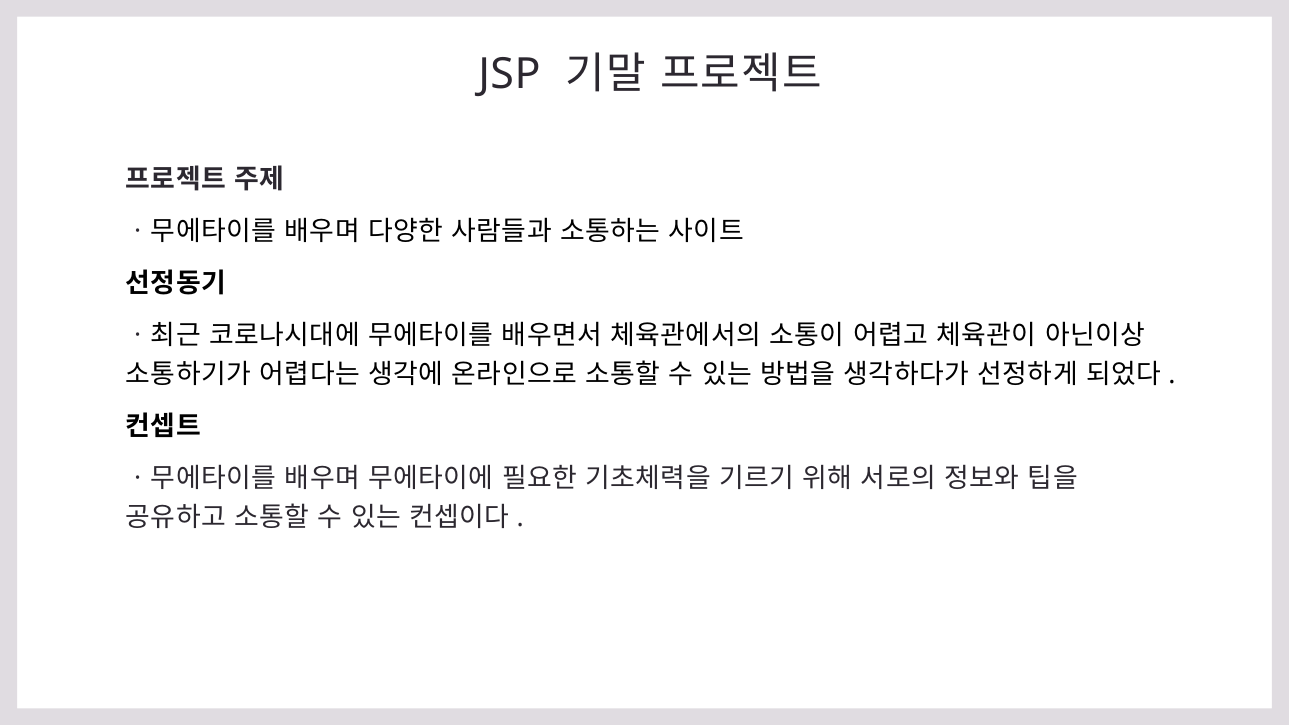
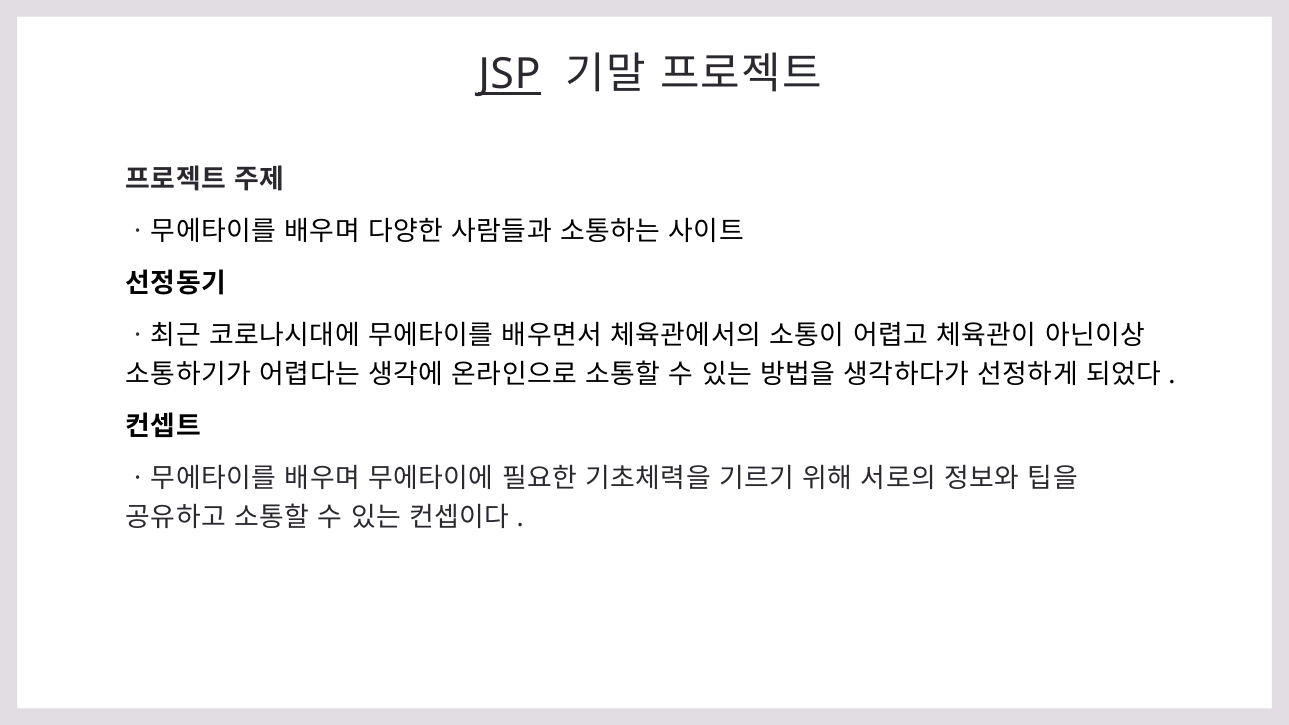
JSP underline: none -> present (509, 75)
